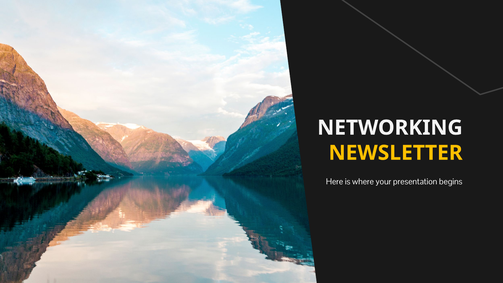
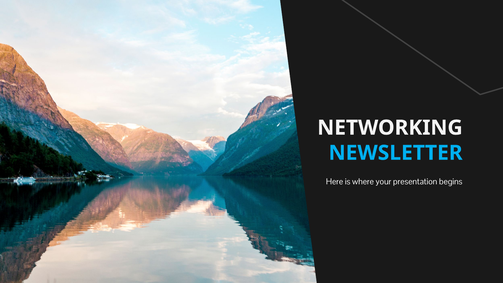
NEWSLETTER colour: yellow -> light blue (396, 153)
